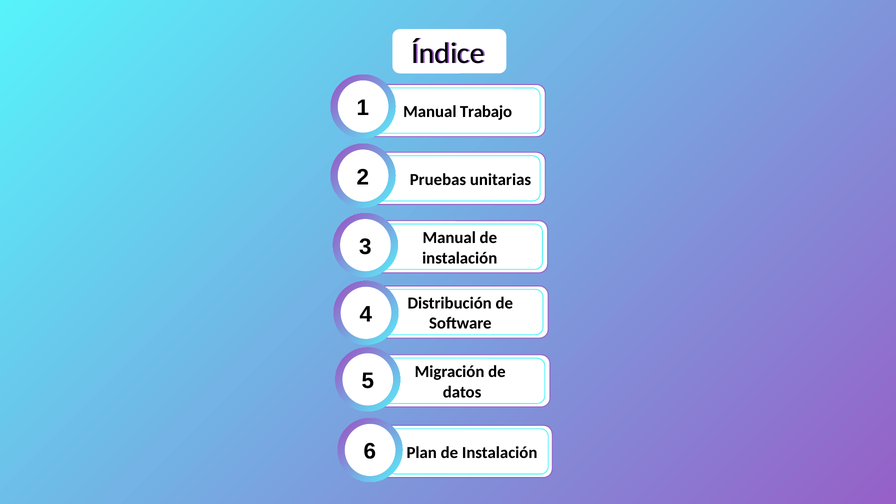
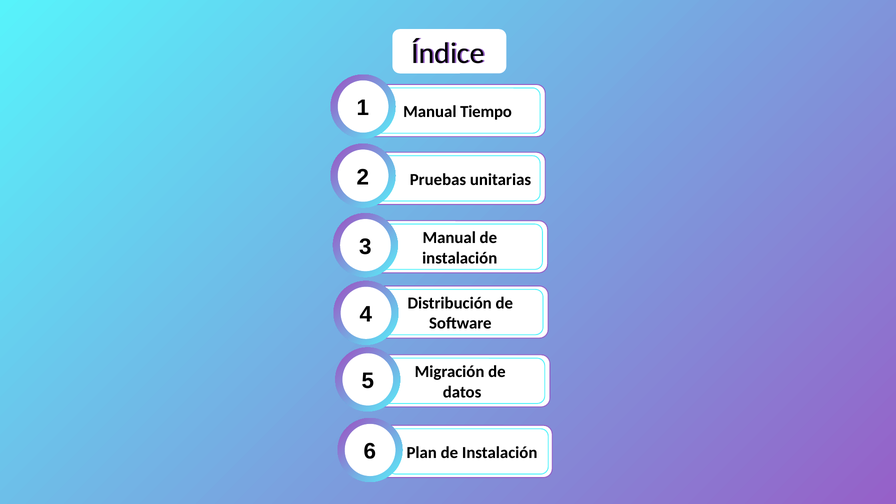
Trabajo: Trabajo -> Tiempo (486, 112)
